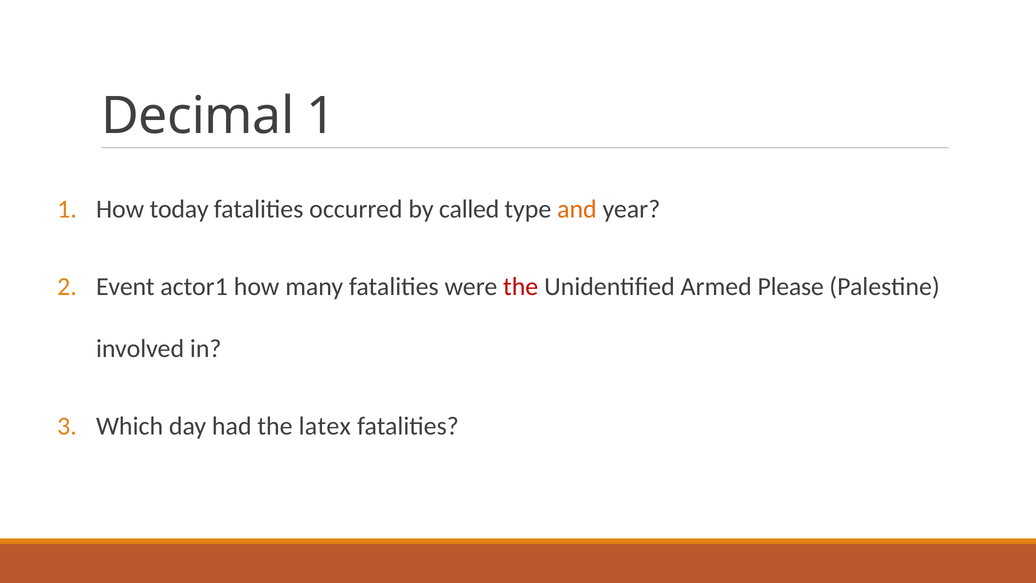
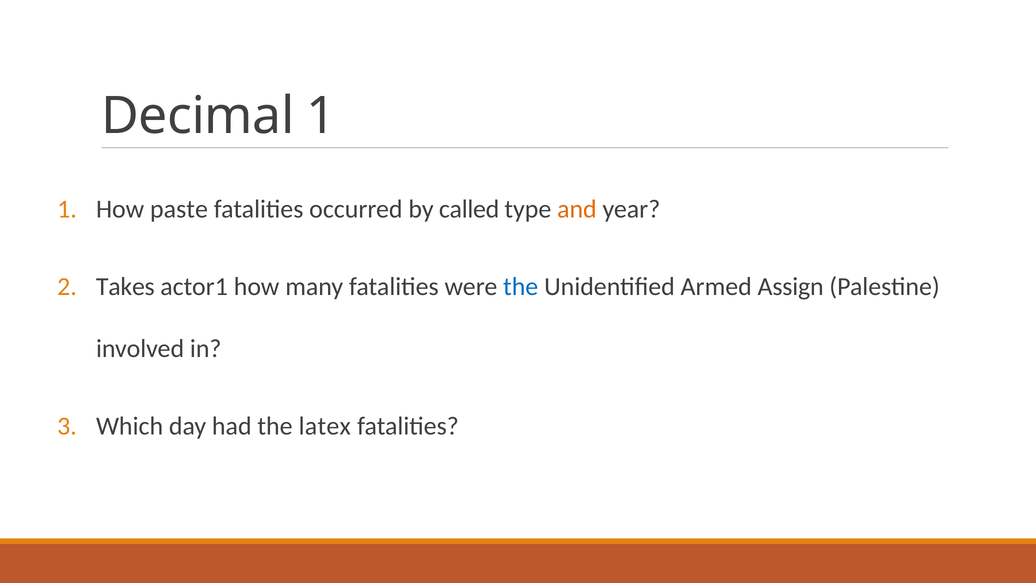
today: today -> paste (179, 209)
Event: Event -> Takes (125, 286)
the colour: red -> blue (521, 286)
Please: Please -> Assign (791, 286)
